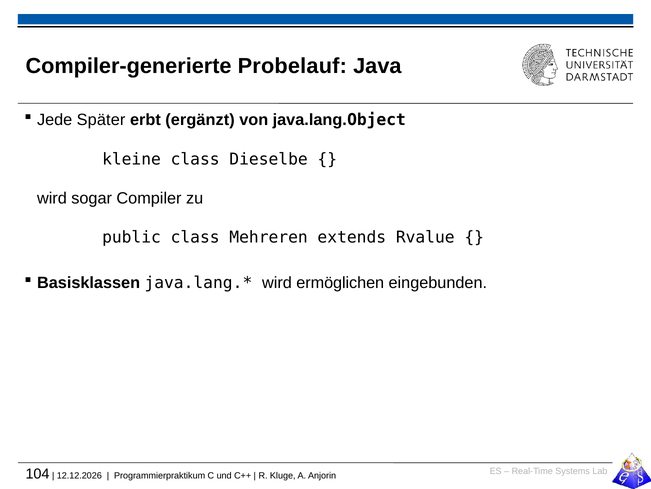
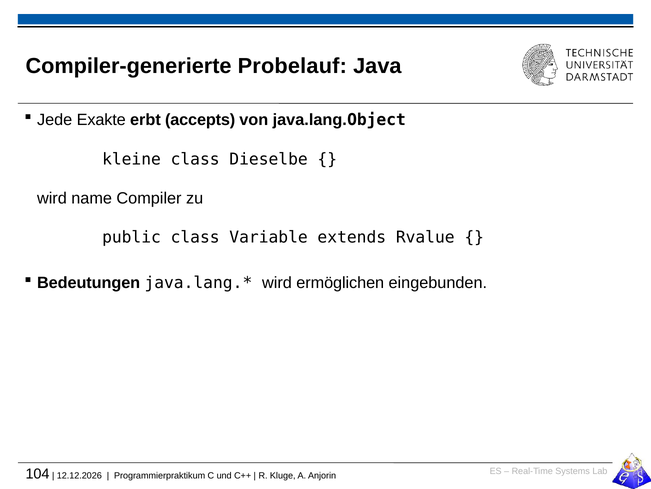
Später: Später -> Exakte (101, 120)
ergänzt: ergänzt -> accepts (200, 120)
sogar: sogar -> name (92, 198)
Mehreren: Mehreren -> Variable (269, 237)
Basisklassen: Basisklassen -> Bedeutungen (89, 283)
